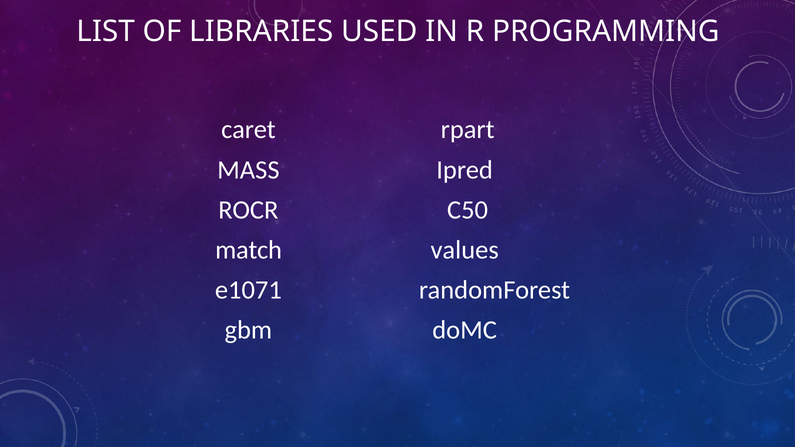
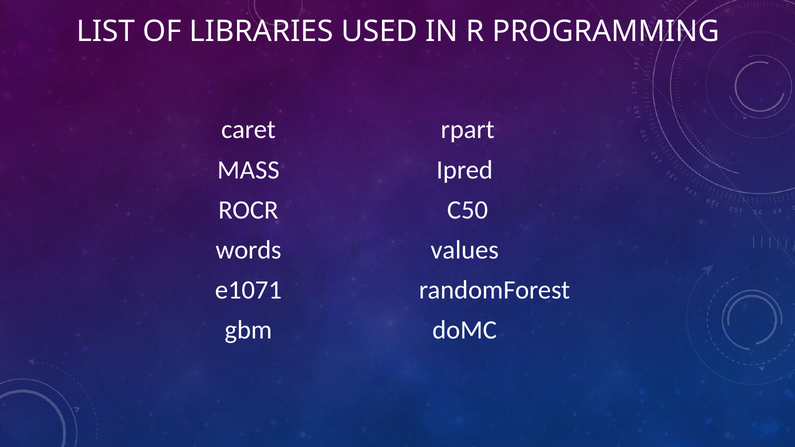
match: match -> words (248, 250)
